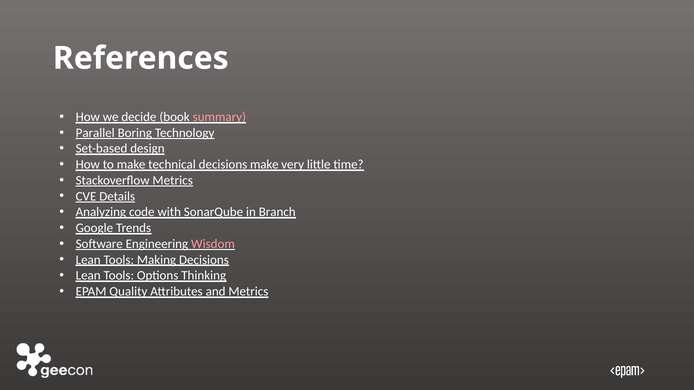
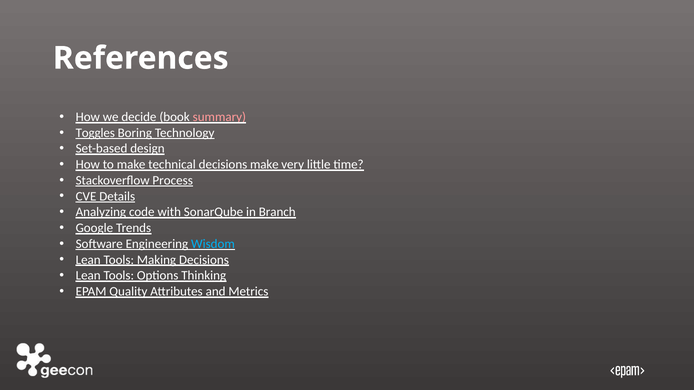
Parallel: Parallel -> Toggles (95, 133)
Stackoverflow Metrics: Metrics -> Process (173, 181)
Wisdom colour: pink -> light blue (213, 244)
